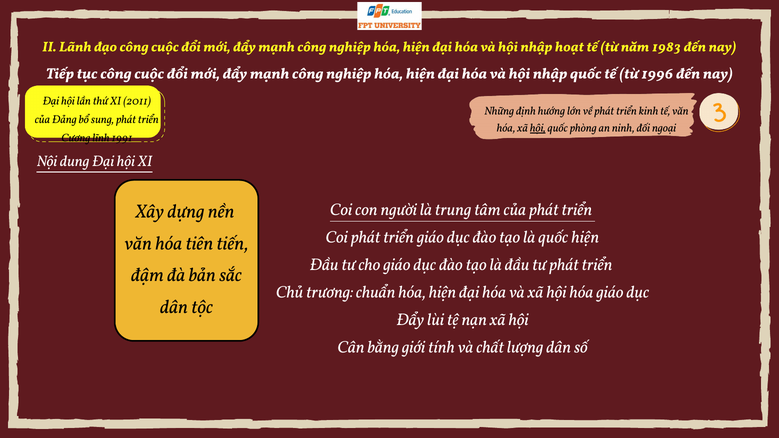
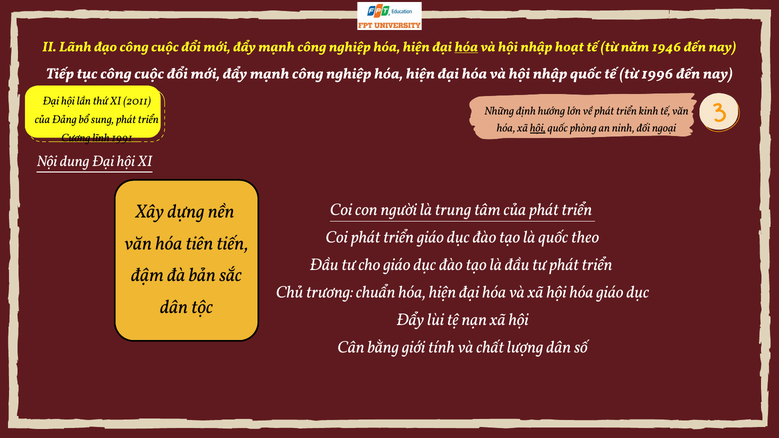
hóa underline: none -> present (466, 47)
1983: 1983 -> 1946 (666, 47)
quốc hiện: hiện -> theo (585, 237)
